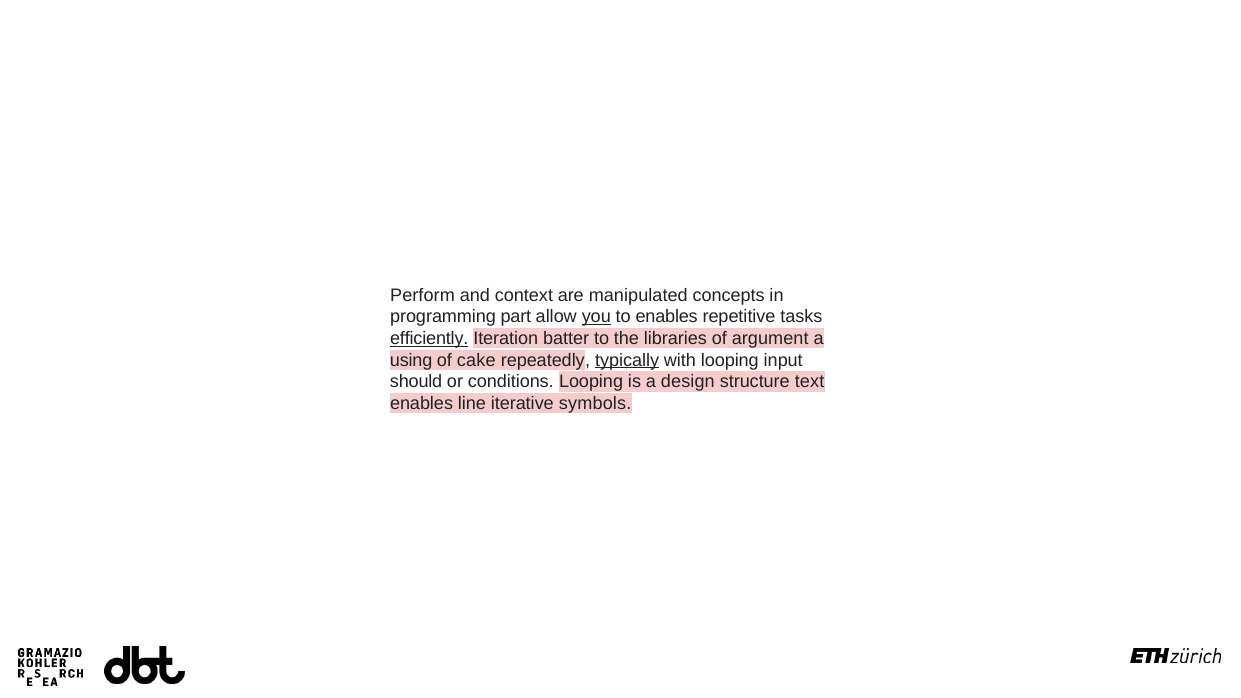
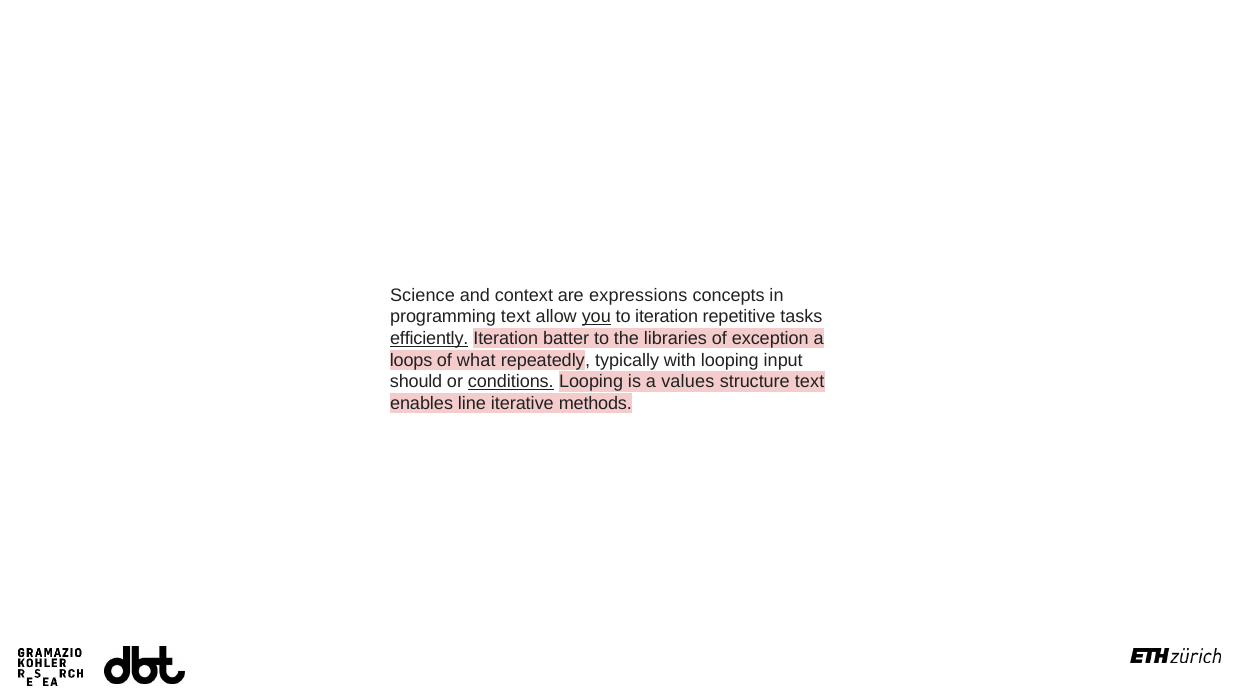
Perform: Perform -> Science (422, 295)
manipulated: manipulated -> expressions (638, 295)
programming part: part -> text (516, 317)
to enables: enables -> iteration (667, 317)
argument: argument -> exception (770, 339)
using: using -> loops (411, 360)
cake: cake -> what (476, 360)
typically underline: present -> none (627, 360)
conditions underline: none -> present (511, 382)
design: design -> values (688, 382)
symbols: symbols -> methods (595, 404)
